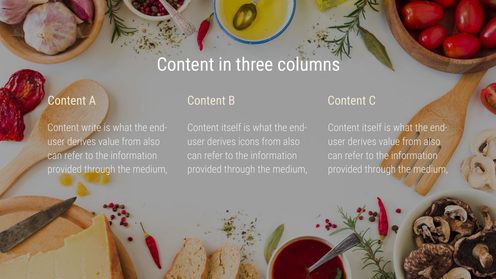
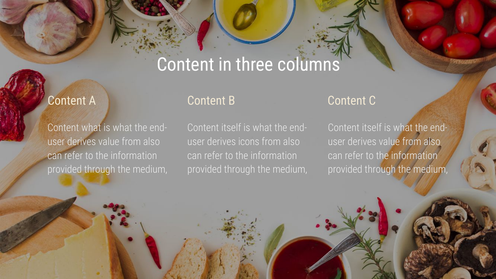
Content write: write -> what (91, 128)
